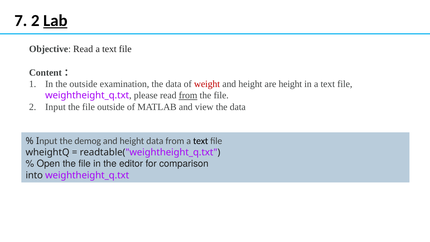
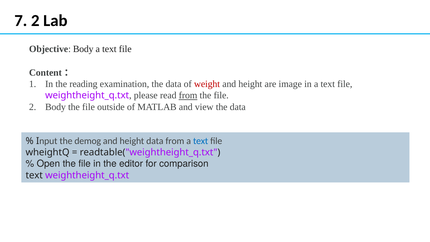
Lab underline: present -> none (55, 20)
Objective Read: Read -> Body (83, 49)
the outside: outside -> reading (83, 84)
are height: height -> image (290, 84)
2 Input: Input -> Body (55, 107)
text colour: black -> blue (201, 141)
into: into -> text (34, 175)
